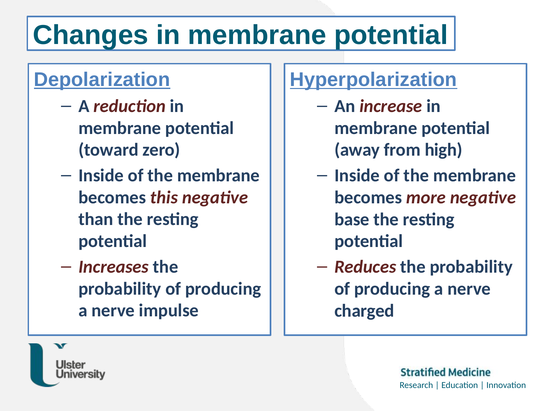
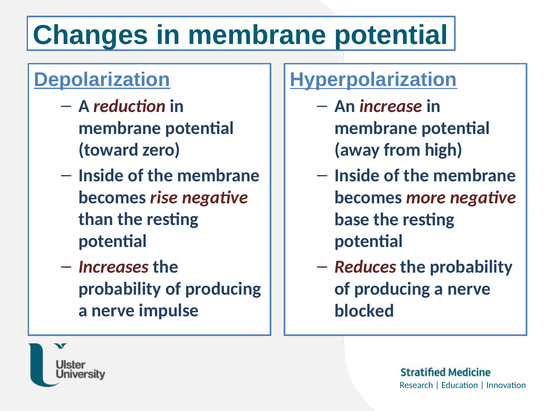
this: this -> rise (164, 197)
charged: charged -> blocked (364, 311)
